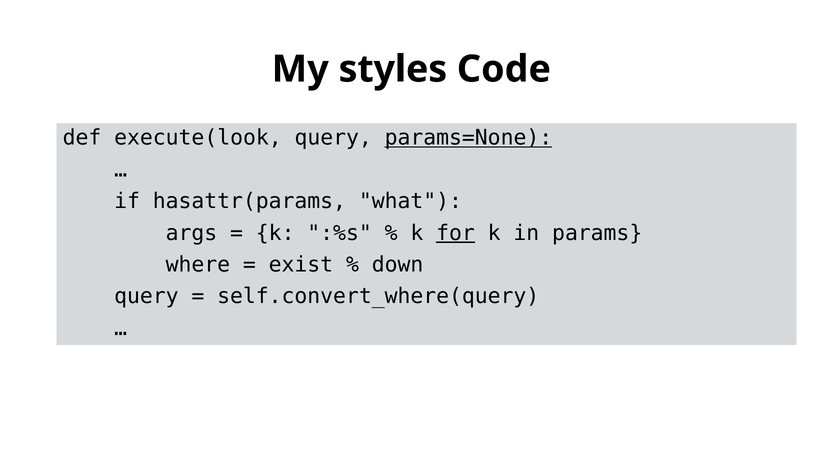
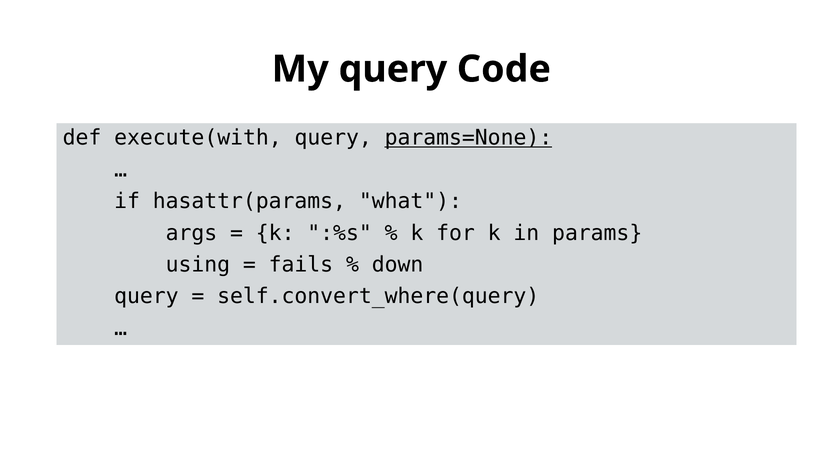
My styles: styles -> query (393, 69)
execute(look: execute(look -> execute(with (198, 138)
for underline: present -> none (455, 233)
where: where -> using (198, 265)
exist: exist -> fails (301, 265)
